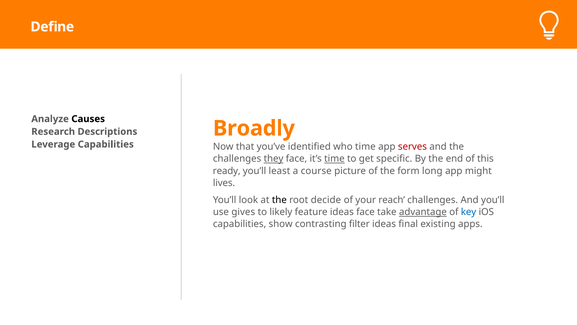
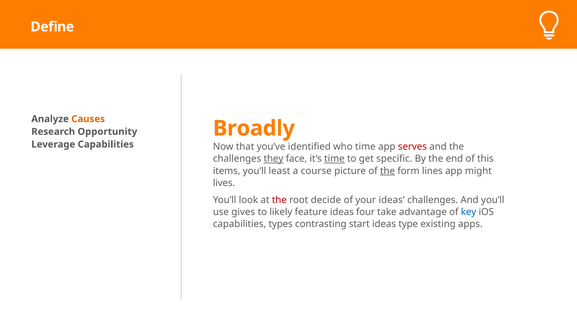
Causes colour: black -> orange (88, 119)
Descriptions: Descriptions -> Opportunity (107, 131)
ready: ready -> items (227, 171)
the underline: none -> present (388, 171)
long: long -> lines (432, 171)
the colour: black -> red (279, 200)
your reach: reach -> ideas (392, 200)
ideas face: face -> four (365, 212)
advantage underline: present -> none (423, 212)
show: show -> types (281, 224)
filter: filter -> start (359, 224)
final: final -> type (408, 224)
